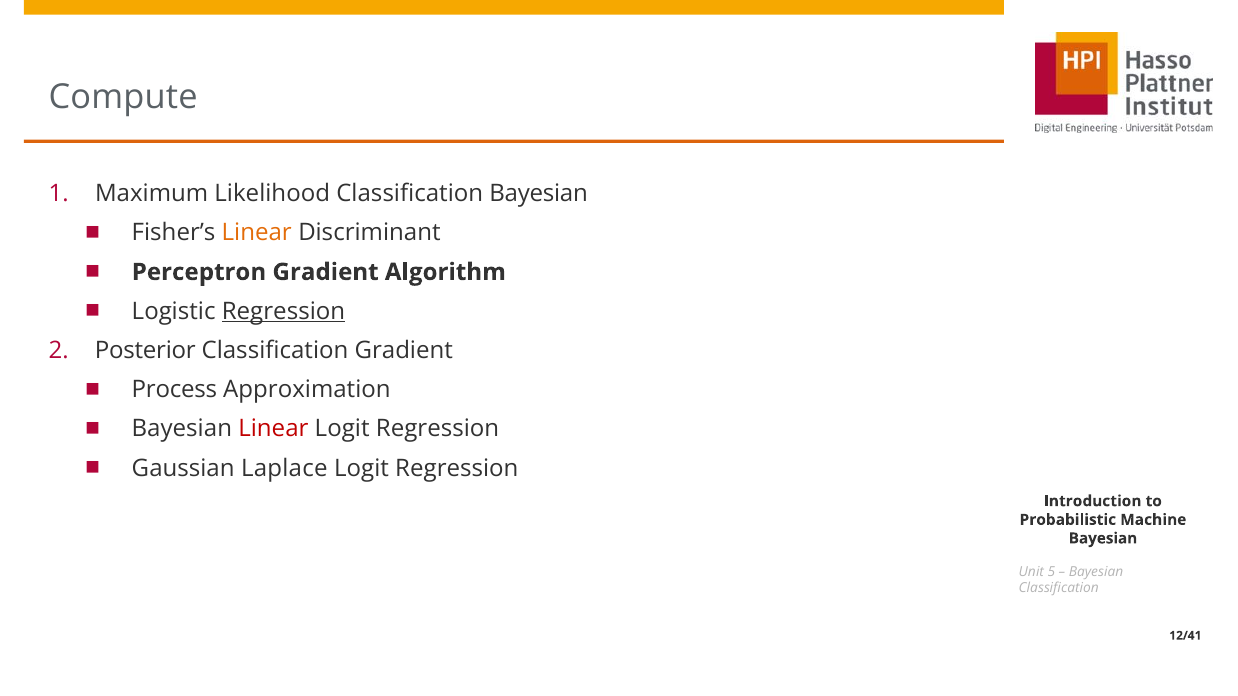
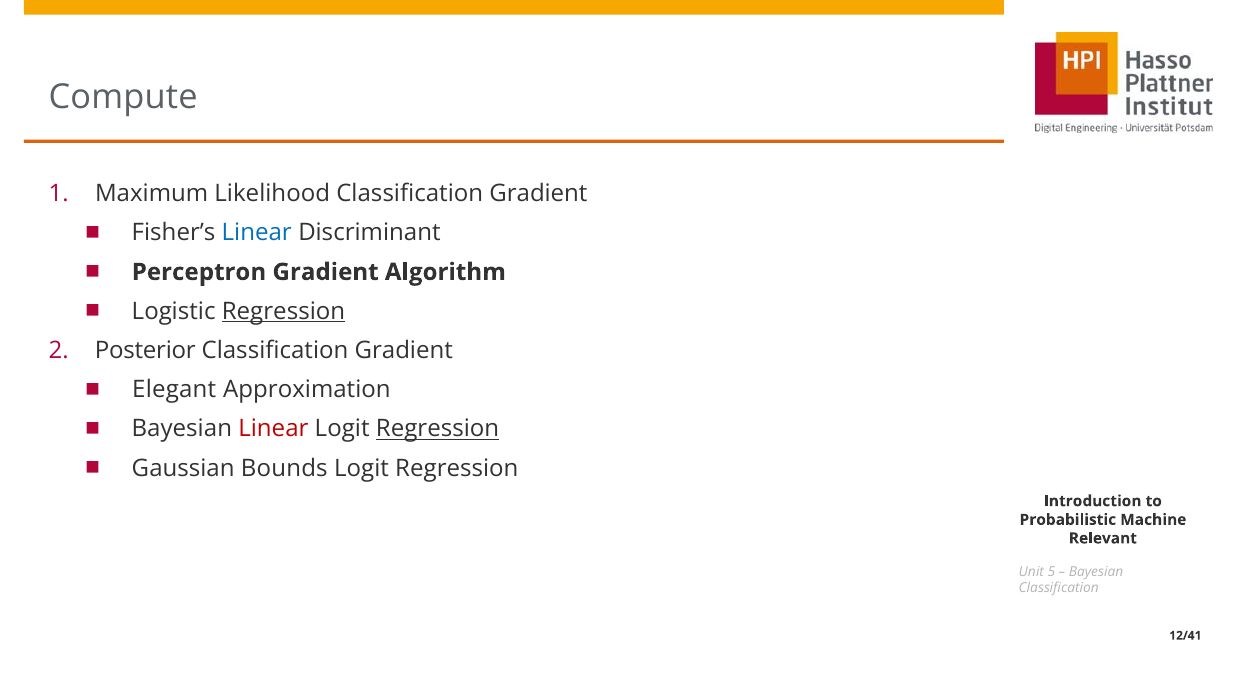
Likelihood Classification Bayesian: Bayesian -> Gradient (538, 194)
Linear colour: orange -> blue (257, 233)
Process: Process -> Elegant (174, 390)
Regression underline: none -> present (438, 429)
Laplace: Laplace -> Bounds (284, 468)
Bayesian: Bayesian -> Relevant (1103, 539)
